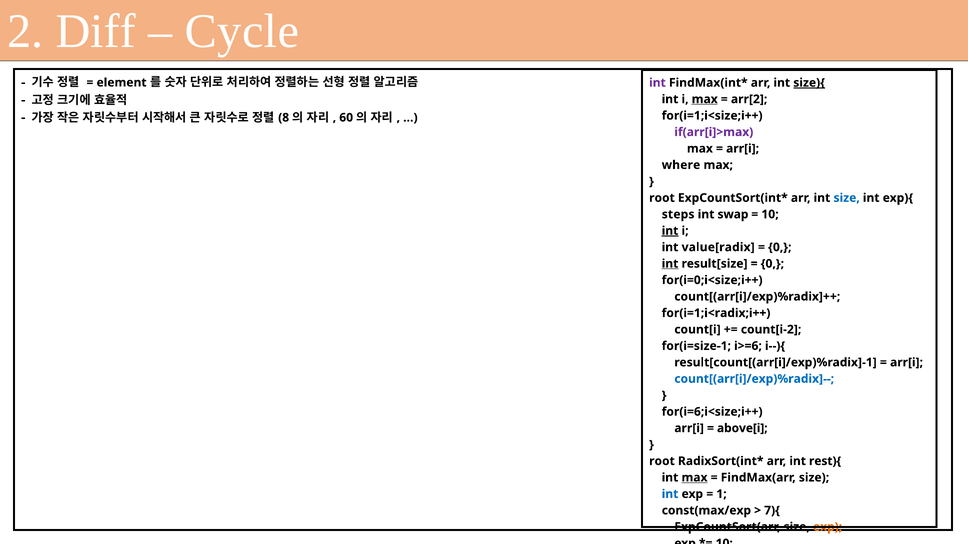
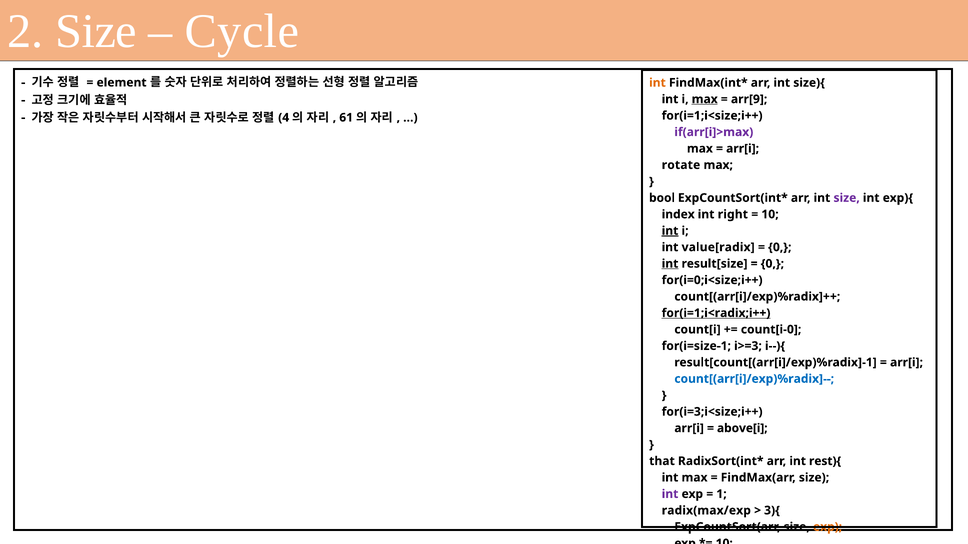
2 Diff: Diff -> Size (96, 31)
int colour: purple -> orange (657, 83)
size){ underline: present -> none (809, 83)
arr[2: arr[2 -> arr[9 (749, 99)
8: 8 -> 4 (284, 118)
60: 60 -> 61 (346, 118)
where: where -> rotate (681, 165)
root: root -> bool (662, 198)
size colour: blue -> purple (847, 198)
steps: steps -> index (678, 215)
swap: swap -> right (733, 215)
for(i=1;i<radix;i++ underline: none -> present (716, 313)
count[i-2: count[i-2 -> count[i-0 (771, 330)
i>=6: i>=6 -> i>=3 (748, 346)
for(i=6;i<size;i++: for(i=6;i<size;i++ -> for(i=3;i<size;i++ (712, 412)
root: root -> that (662, 461)
max underline: present -> none (695, 478)
int colour: blue -> purple (670, 494)
const(max/exp: const(max/exp -> radix(max/exp (706, 511)
7){: 7){ -> 3){ (772, 511)
